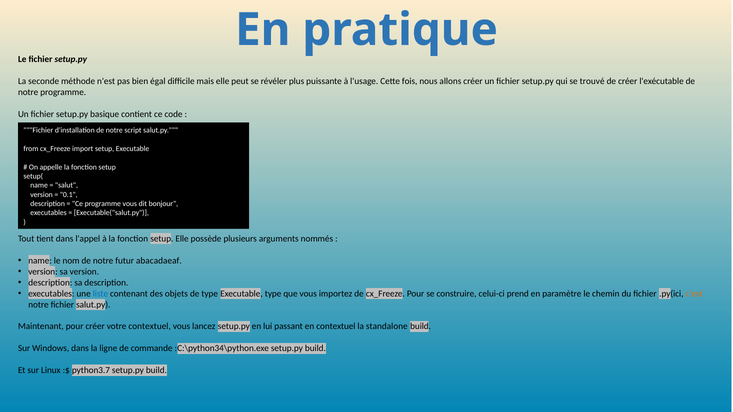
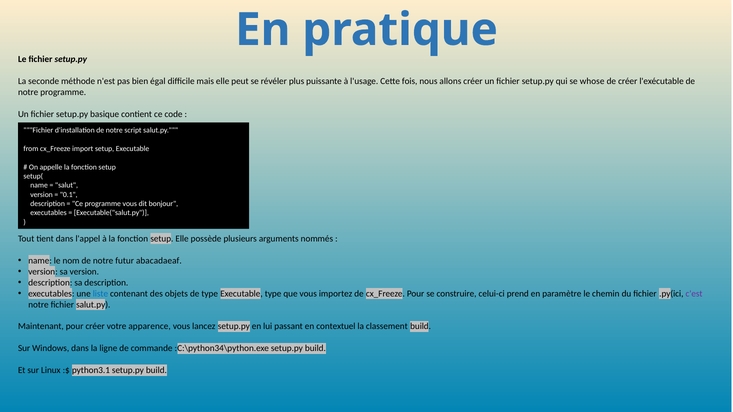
trouvé: trouvé -> whose (592, 81)
c'est colour: orange -> purple (694, 294)
votre contextuel: contextuel -> apparence (150, 327)
standalone: standalone -> classement (387, 327)
python3.7: python3.7 -> python3.1 (91, 371)
